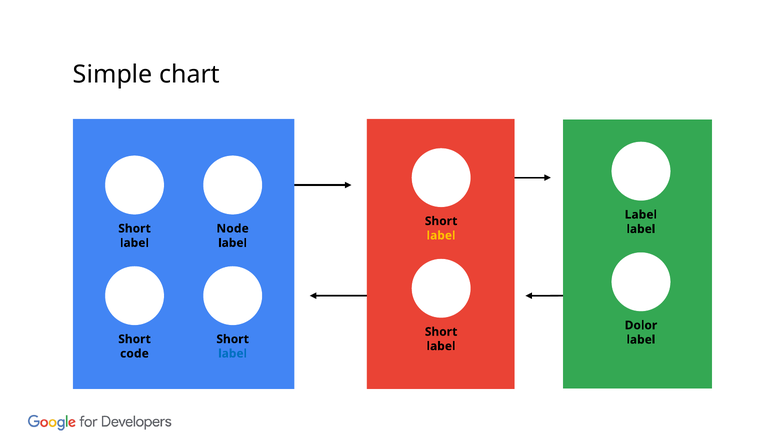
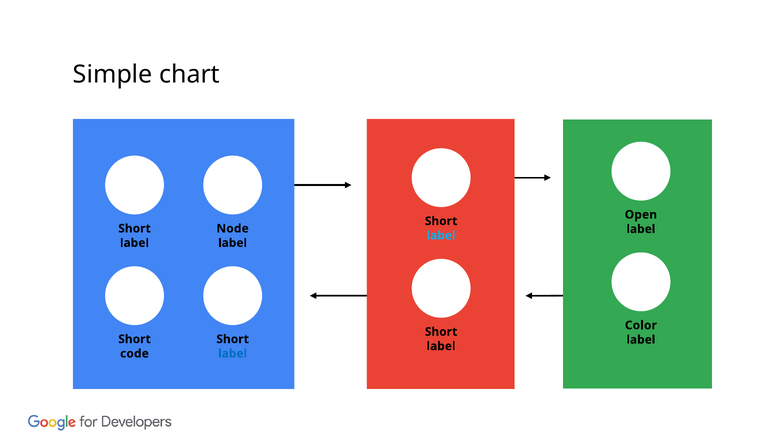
Label: Label -> Open (641, 215)
label colour: yellow -> light blue (441, 236)
Dolor: Dolor -> Color (641, 325)
